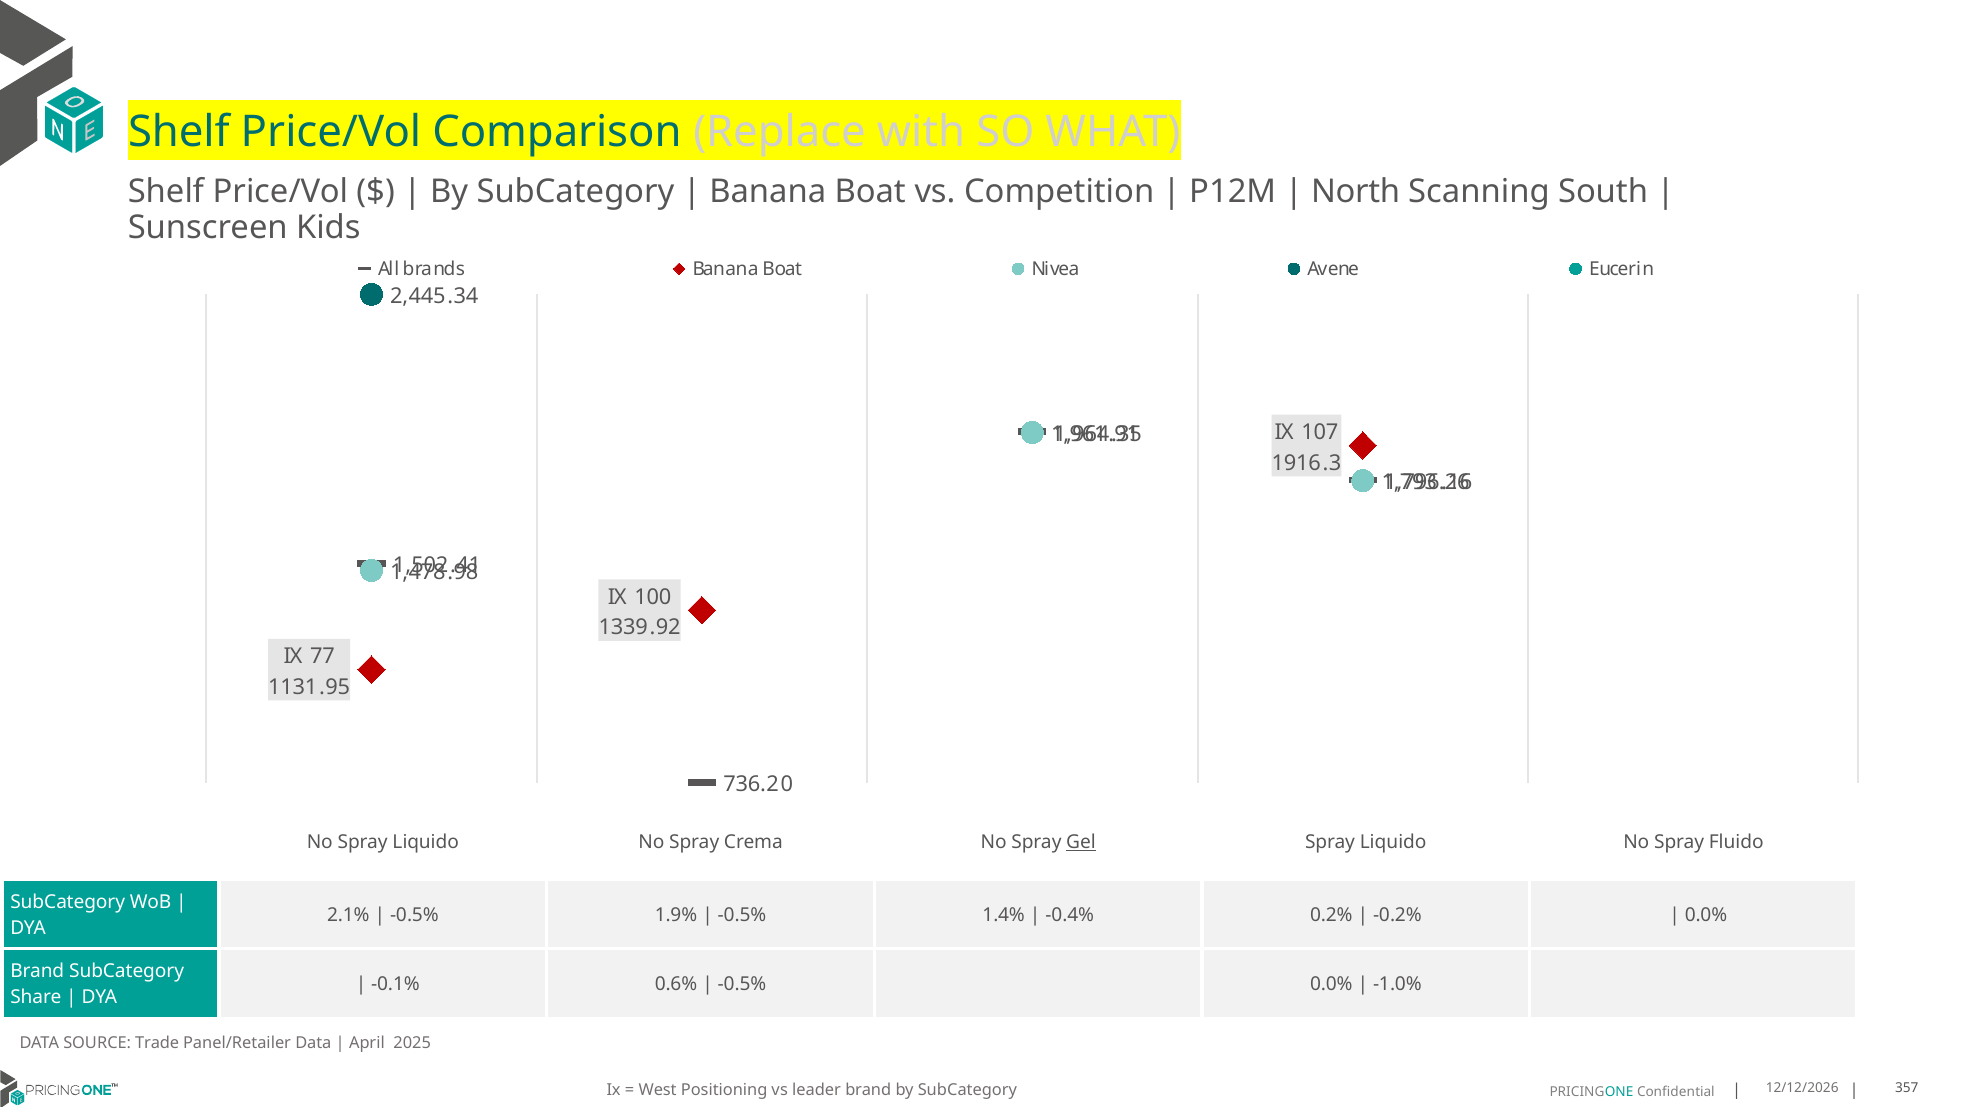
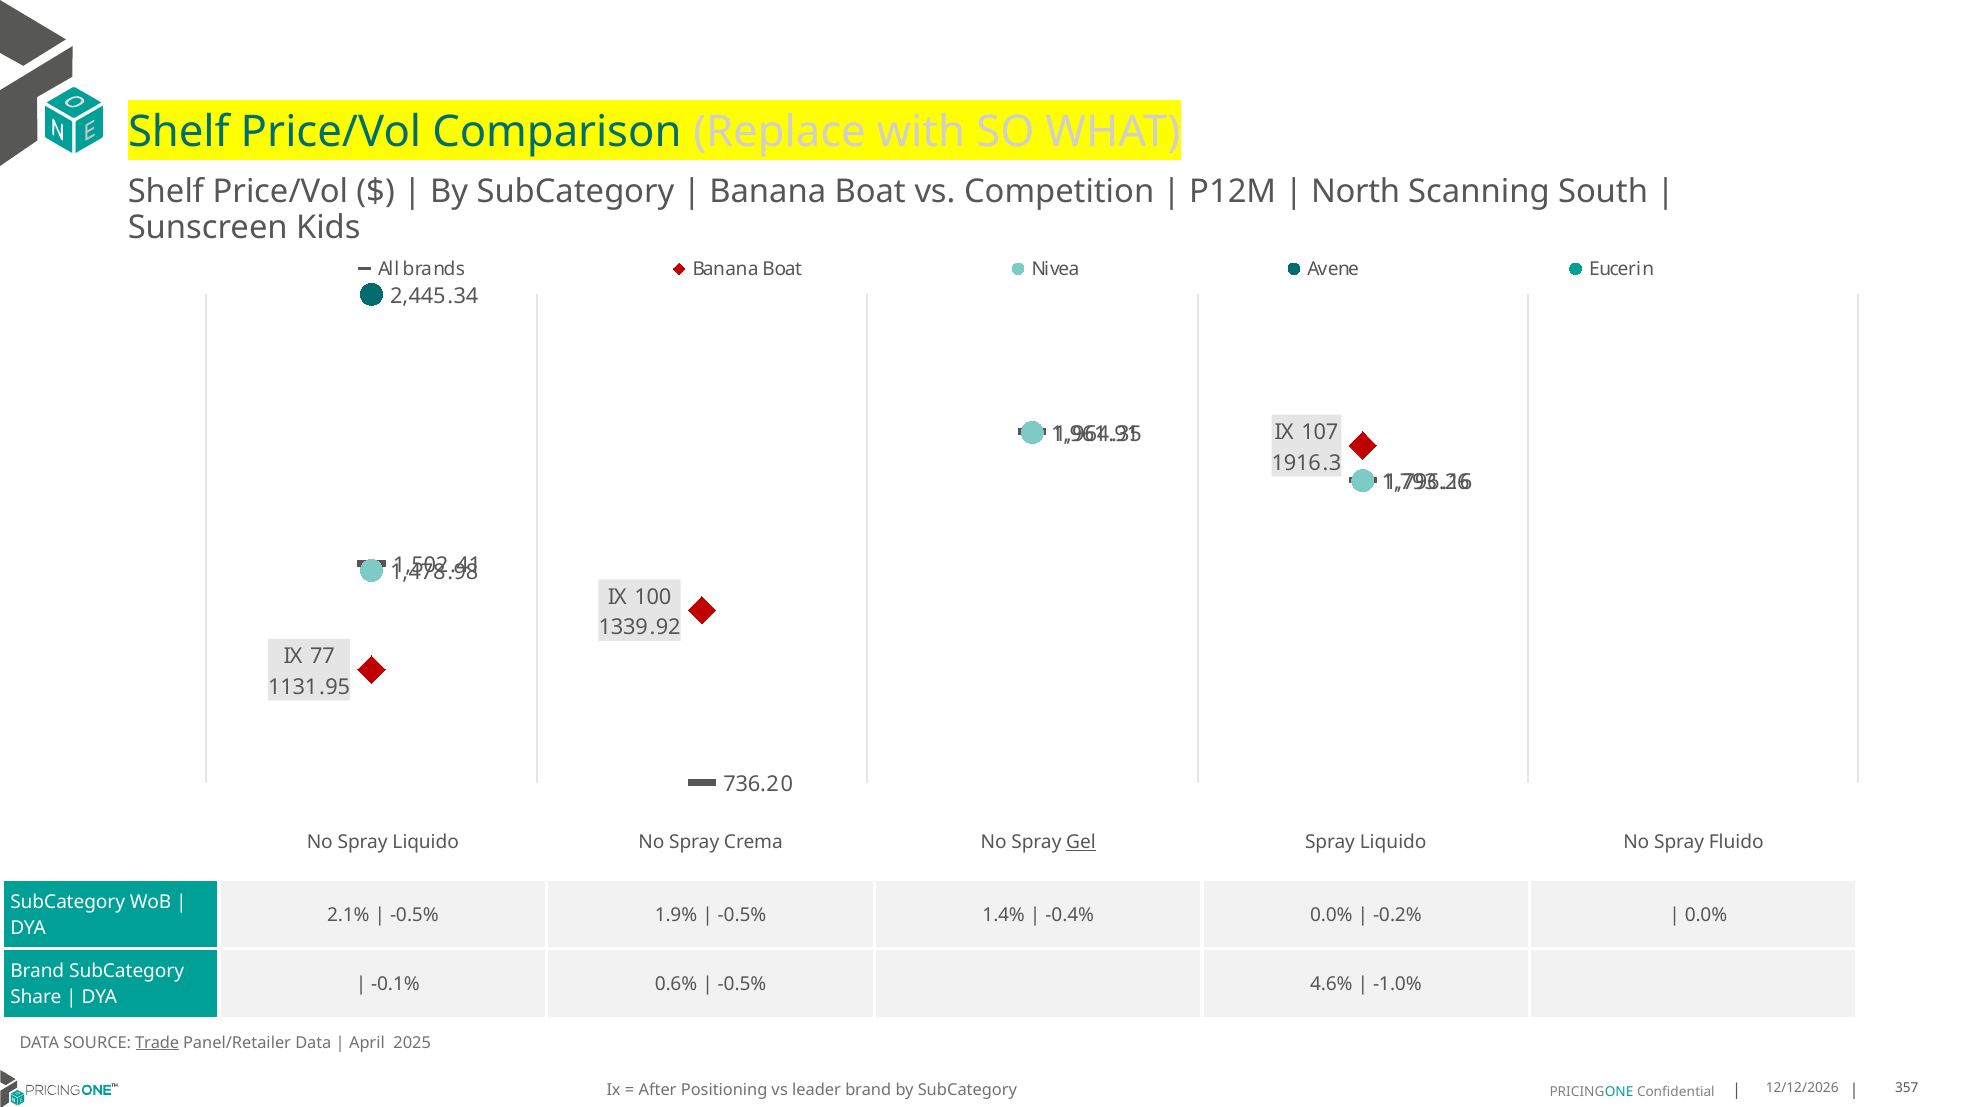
-0.4% 0.2%: 0.2% -> 0.0% (1331, 914)
-0.5% 0.0%: 0.0% -> 4.6% (1331, 984)
Trade underline: none -> present (157, 1042)
West: West -> After (658, 1089)
